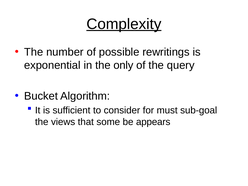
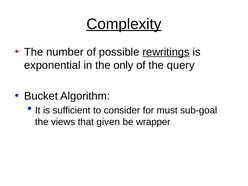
rewritings underline: none -> present (166, 52)
some: some -> given (108, 122)
appears: appears -> wrapper (153, 122)
